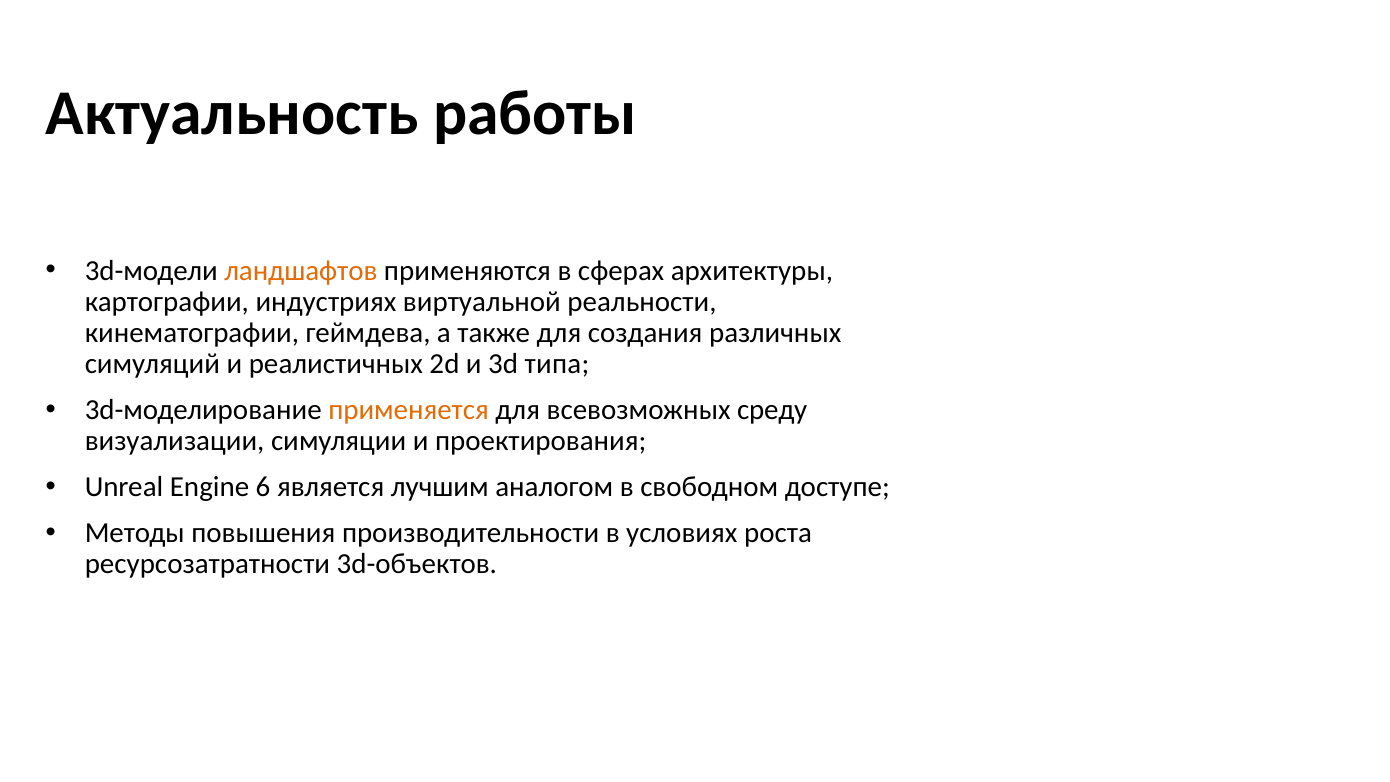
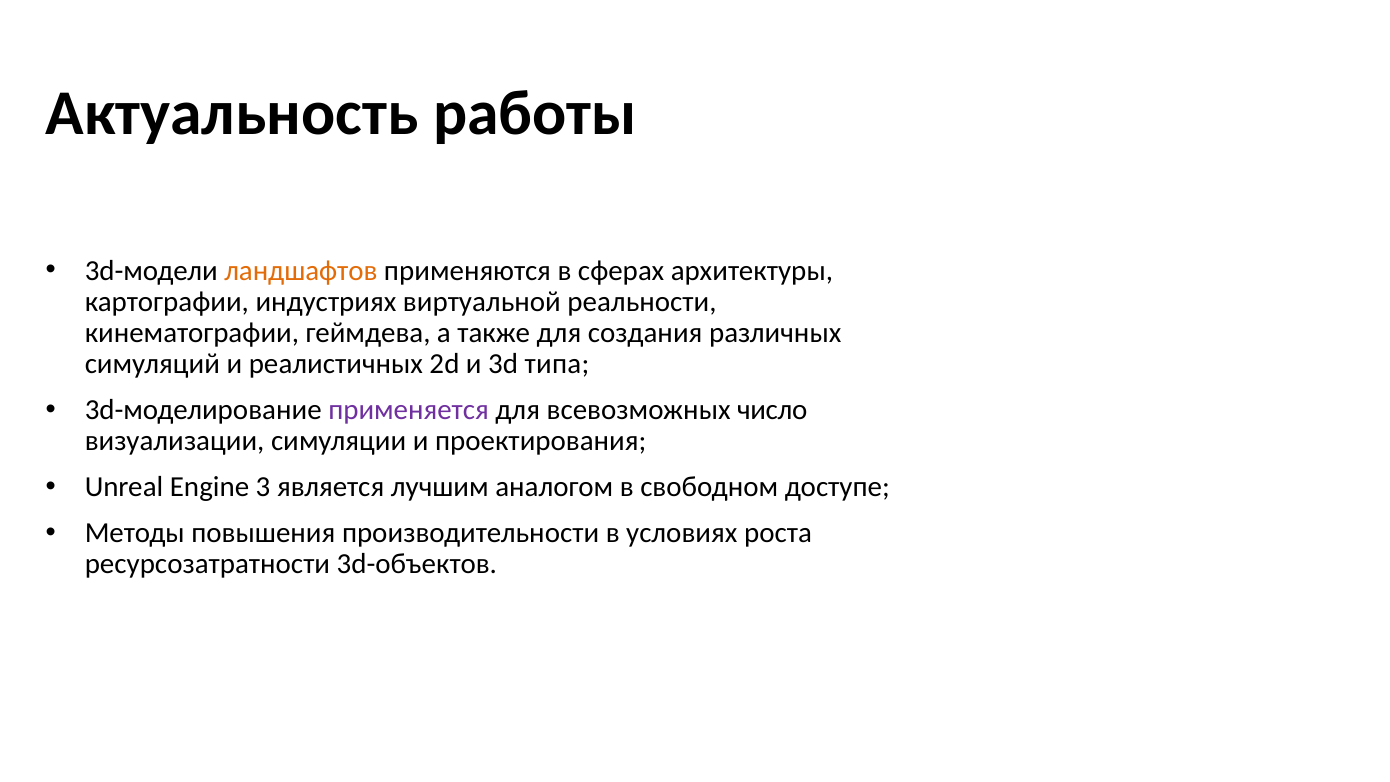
применяется colour: orange -> purple (409, 410)
среду: среду -> число (772, 410)
6: 6 -> 3 (263, 487)
